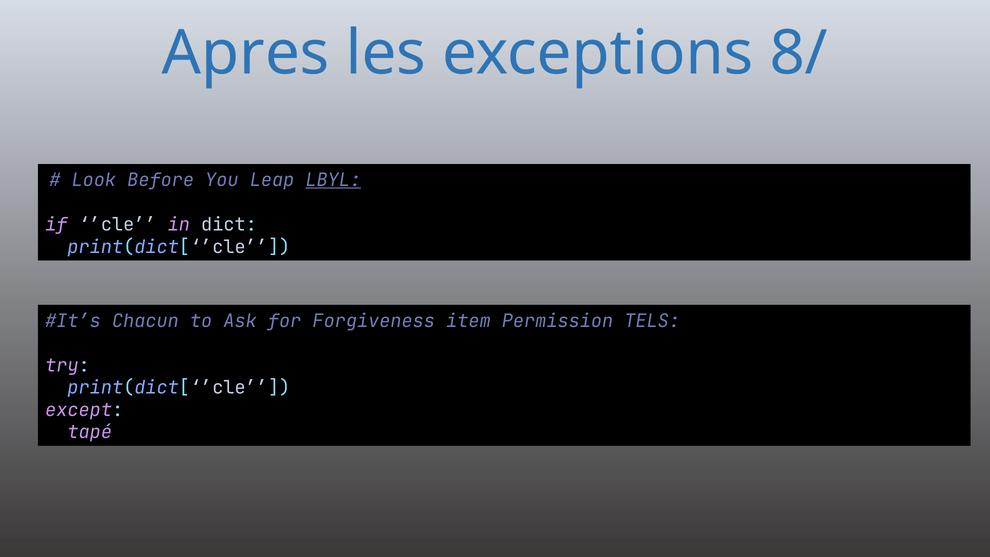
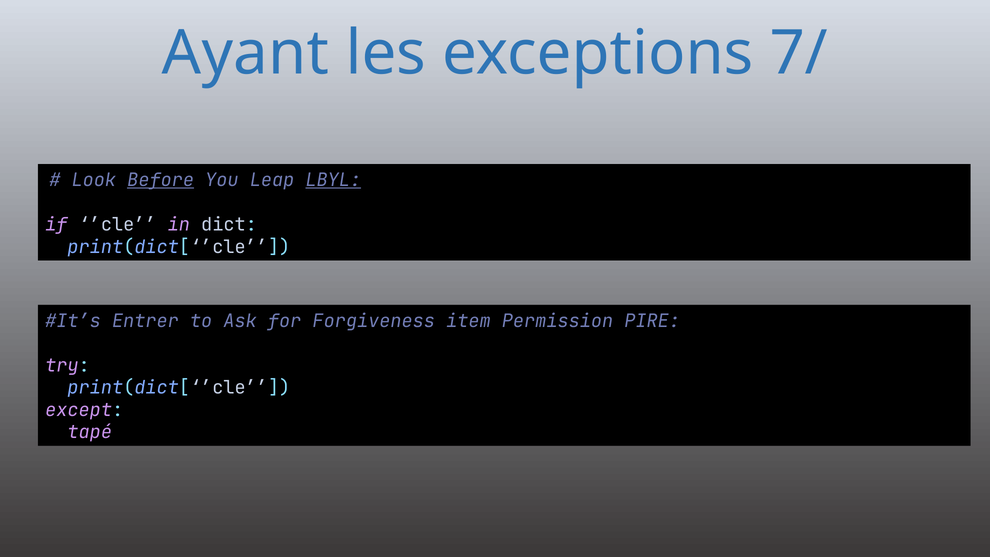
Apres: Apres -> Ayant (246, 53)
8/: 8/ -> 7/ (799, 53)
Before underline: none -> present (161, 180)
Chacun: Chacun -> Entrer (145, 321)
TELS: TELS -> PIRE (652, 321)
